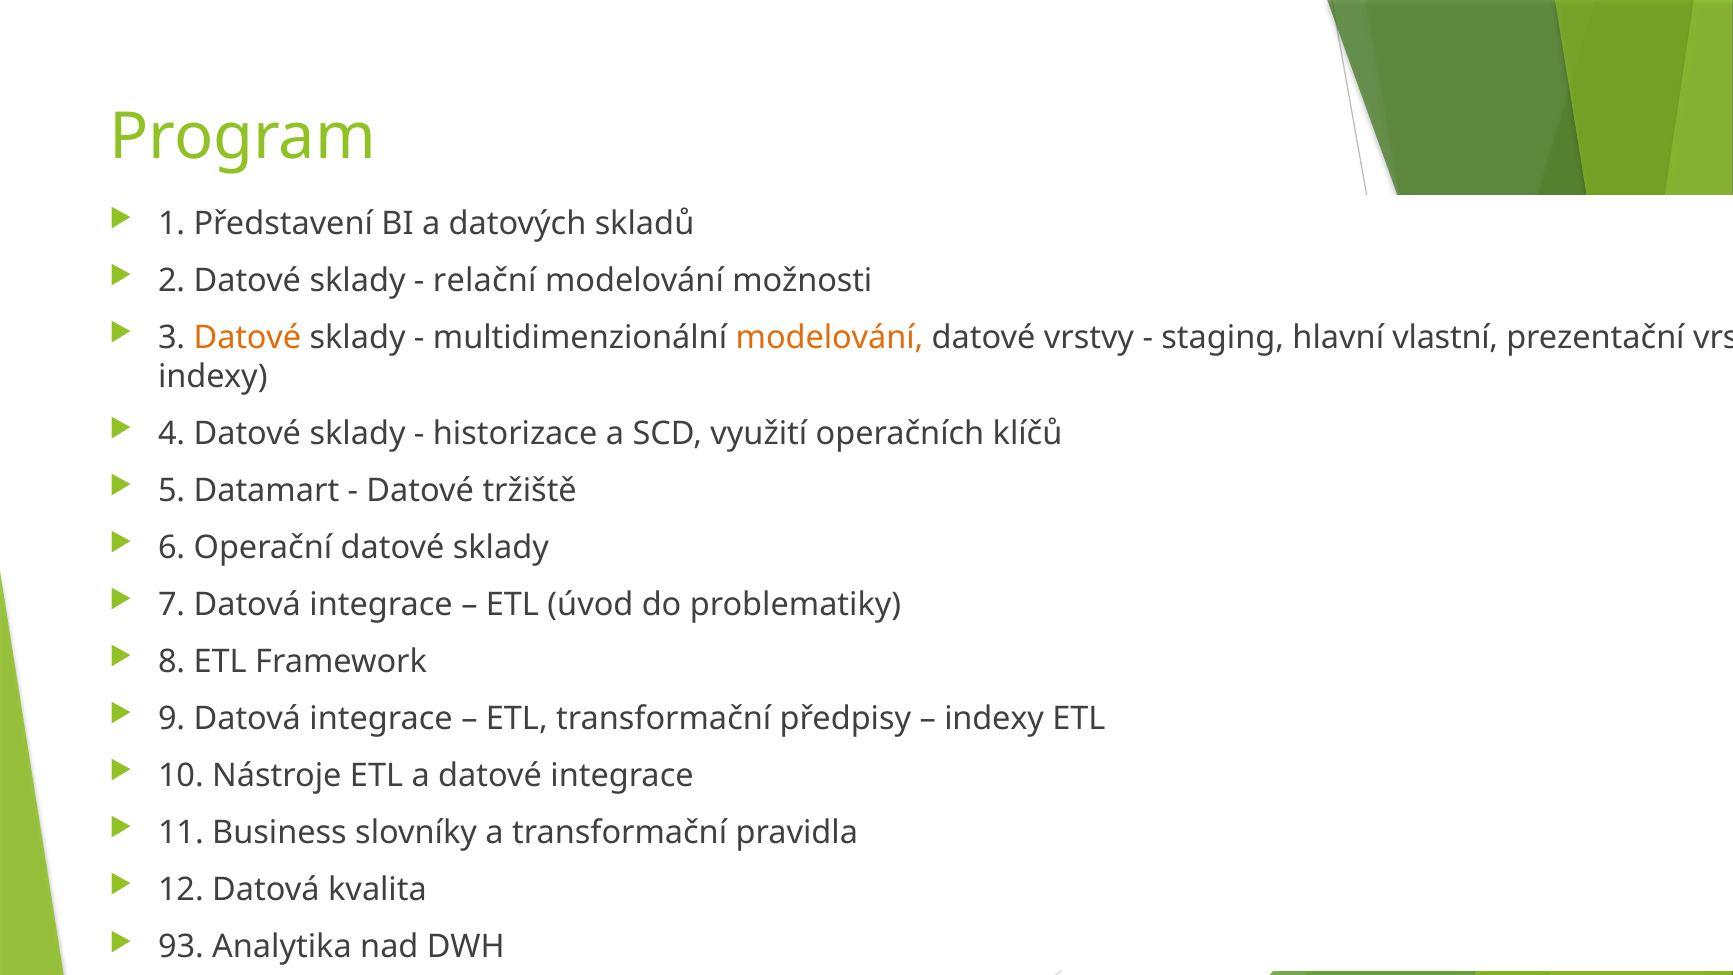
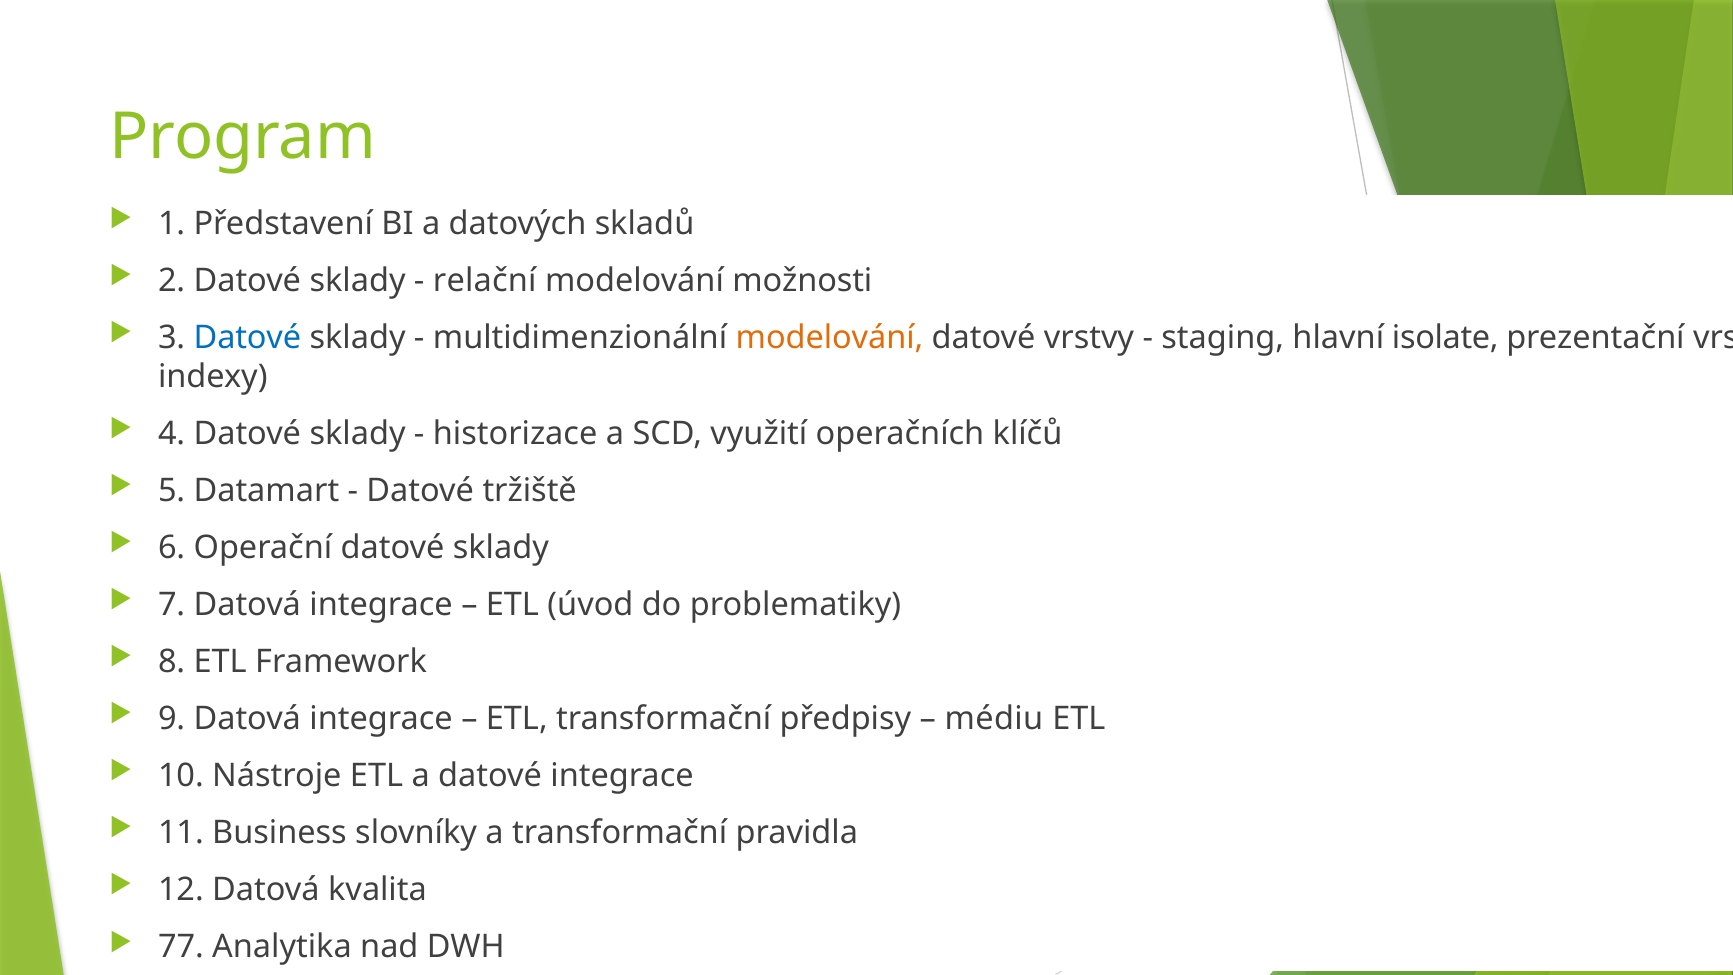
Datové colour: orange -> blue (247, 337)
vlastní: vlastní -> isolate (1445, 337)
indexy: indexy -> médiu (994, 719)
93: 93 -> 77 (181, 947)
